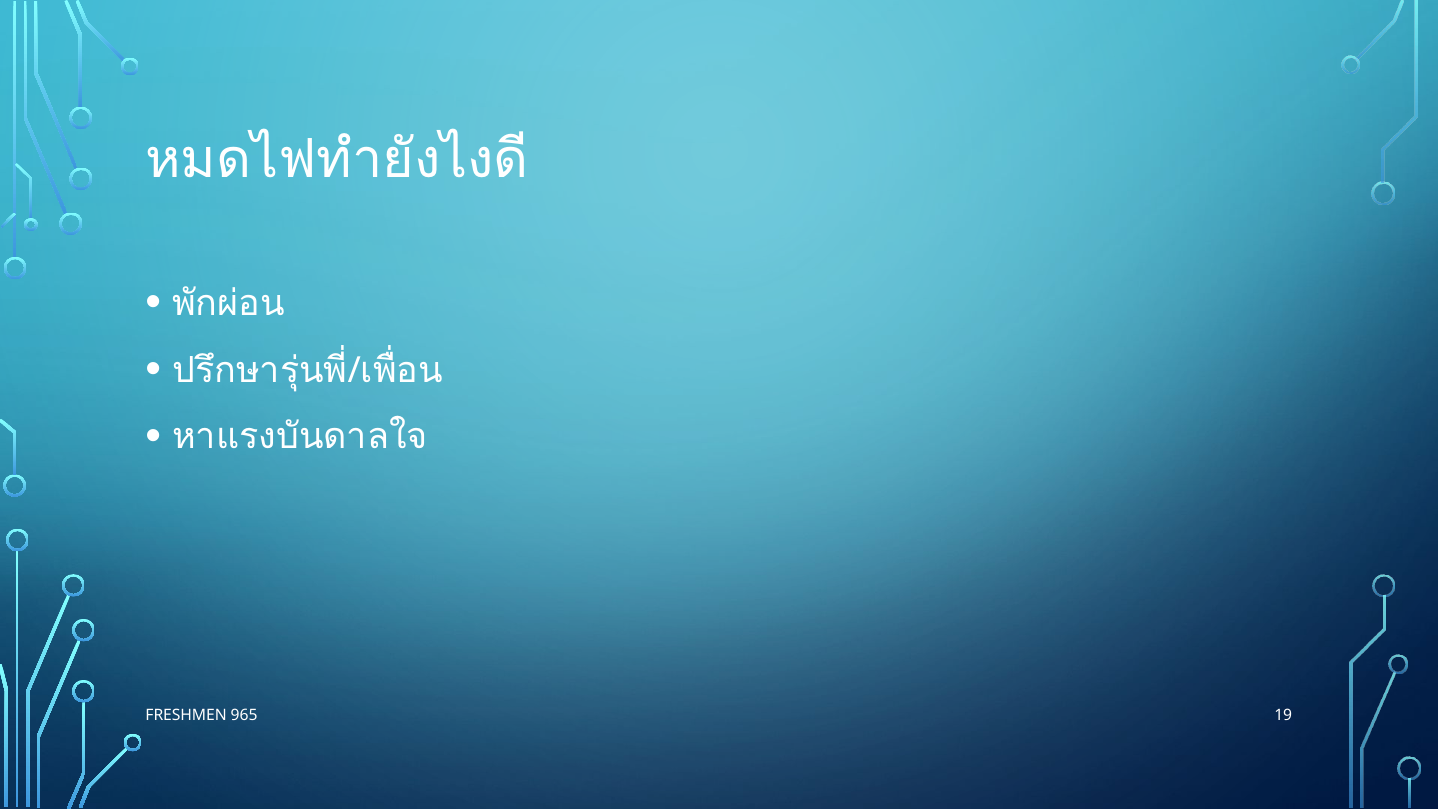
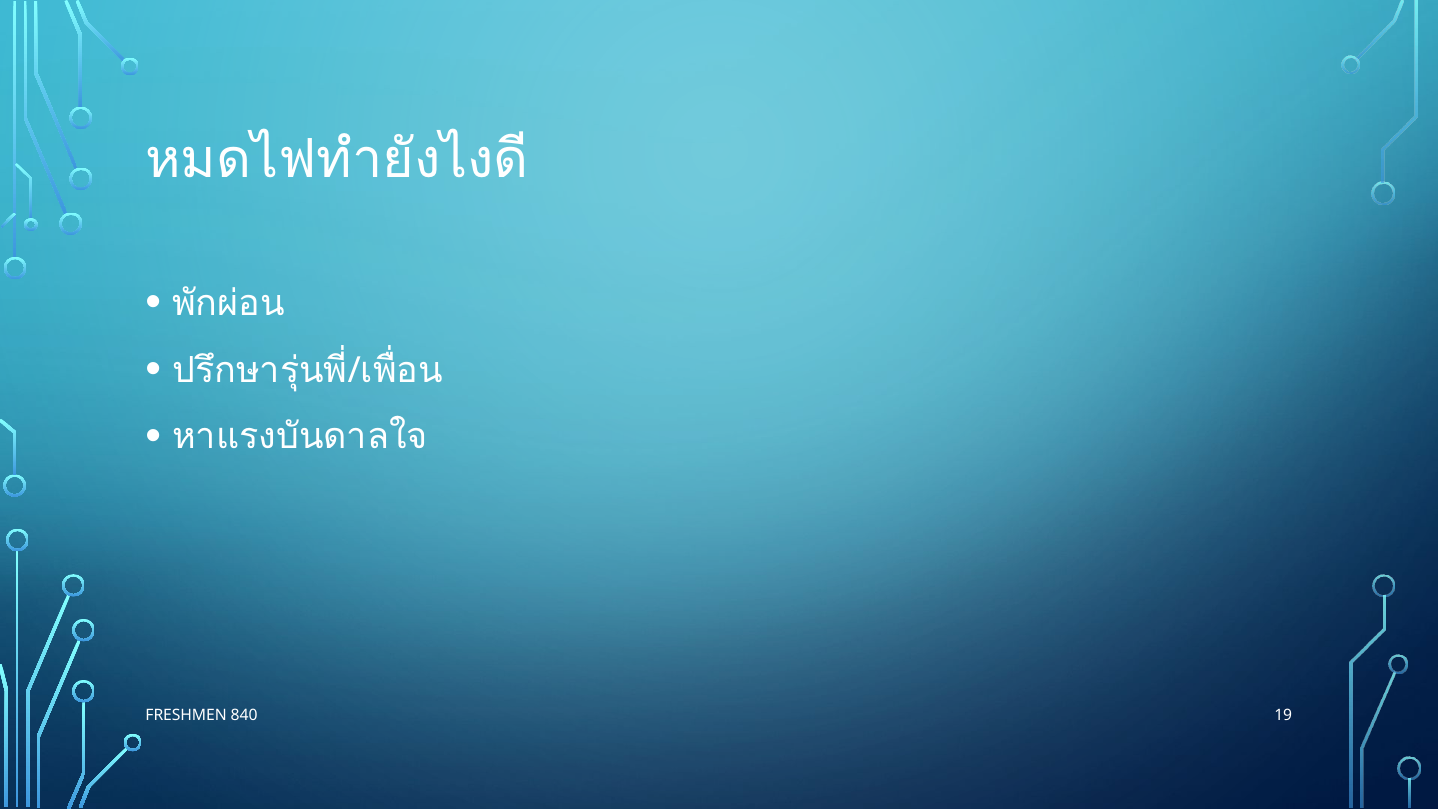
965: 965 -> 840 (244, 715)
